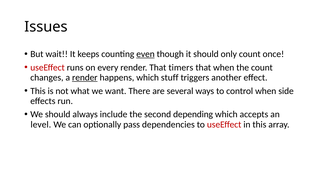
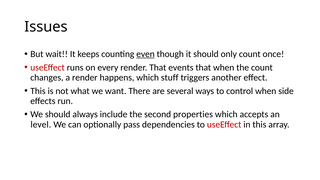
timers: timers -> events (181, 67)
render underline: present -> none (85, 78)
depending: depending -> properties (193, 114)
